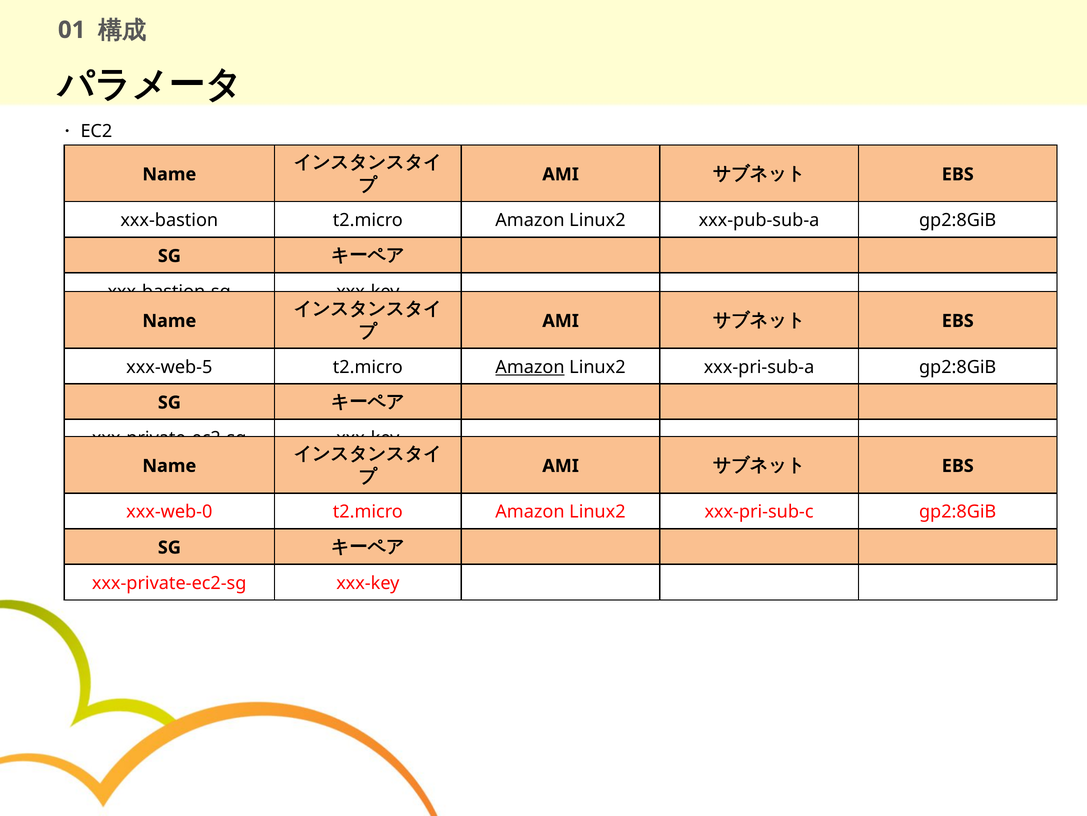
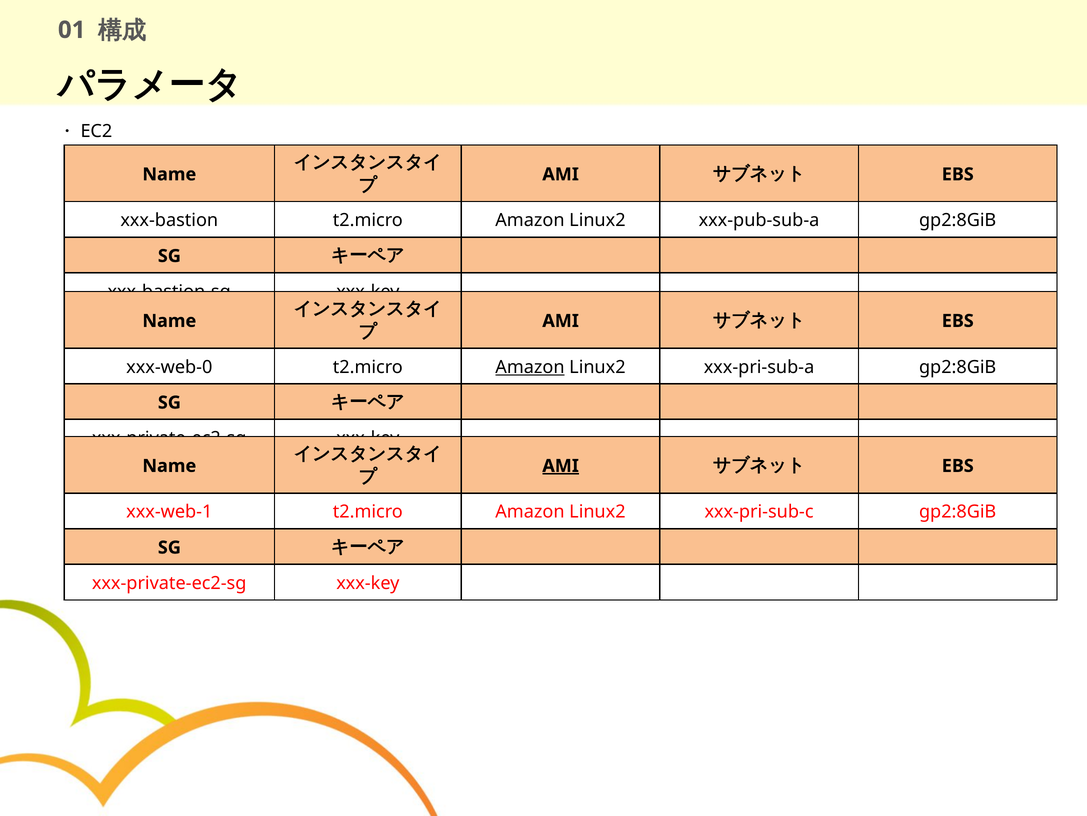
xxx-web-5: xxx-web-5 -> xxx-web-0 (169, 367)
AMI underline: none -> present (561, 466)
xxx-web-0: xxx-web-0 -> xxx-web-1 (169, 512)
